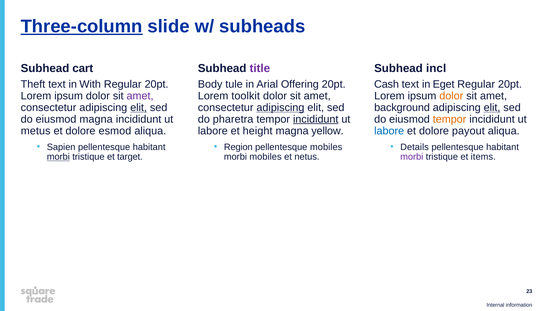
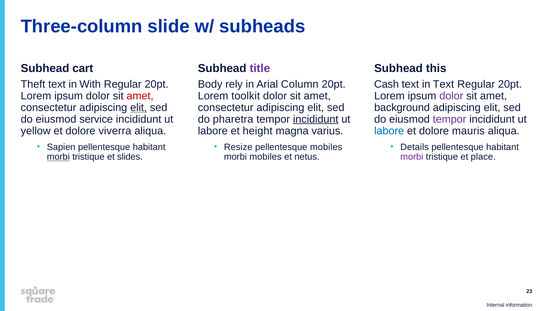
Three-column underline: present -> none (82, 26)
incl: incl -> this (436, 69)
tule: tule -> rely (234, 84)
Offering: Offering -> Column (300, 84)
in Eget: Eget -> Text (444, 84)
amet colour: purple -> red (140, 96)
dolor colour: orange -> purple (451, 96)
adipiscing underline: present -> none (280, 108)
elit underline: present -> none (492, 108)
eiusmod magna: magna -> service (96, 119)
tempor colour: orange -> purple (450, 119)
metus: metus -> yellow (36, 131)
esmod: esmod -> viverra (115, 131)
yellow: yellow -> varius (327, 131)
payout: payout -> mauris (468, 131)
Region: Region -> Resize (238, 147)
target: target -> slides (130, 157)
items: items -> place (483, 157)
